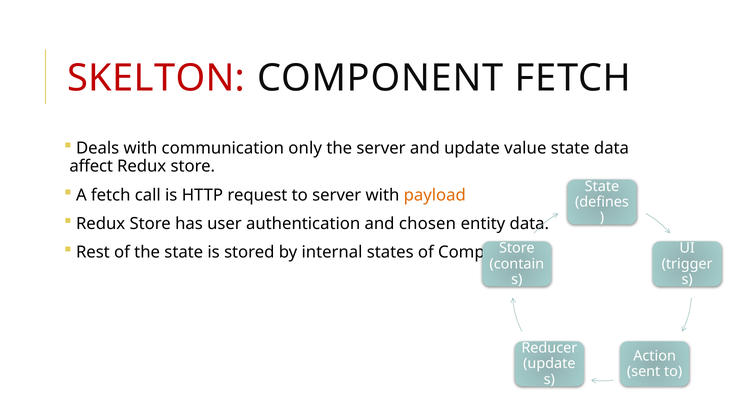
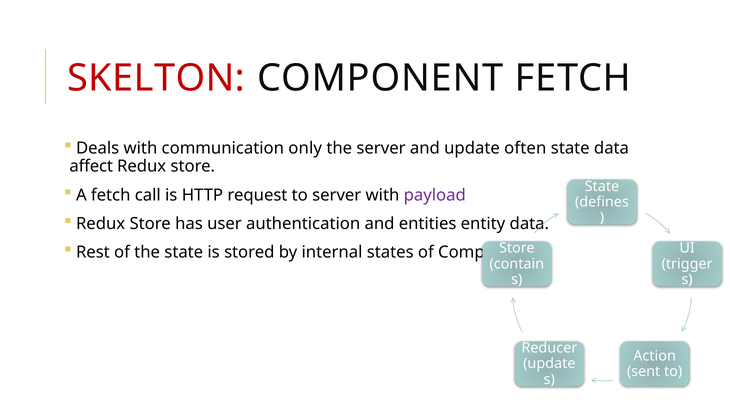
value: value -> often (525, 149)
payload colour: orange -> purple (435, 195)
chosen: chosen -> entities (428, 224)
